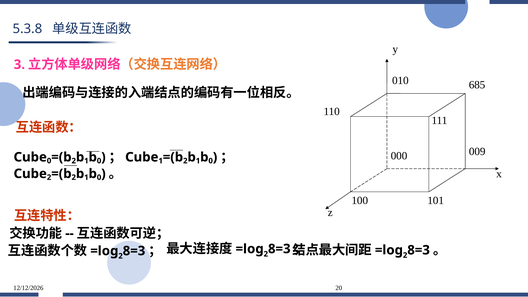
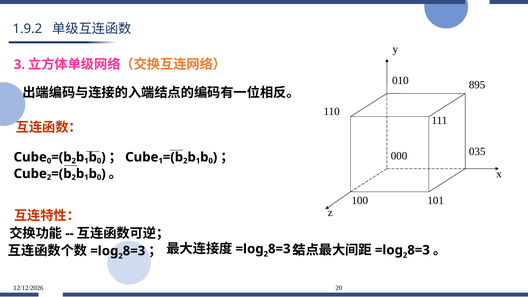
5.3.8: 5.3.8 -> 1.9.2 (27, 29)
685: 685 -> 895 (477, 85)
009: 009 -> 035 (477, 151)
